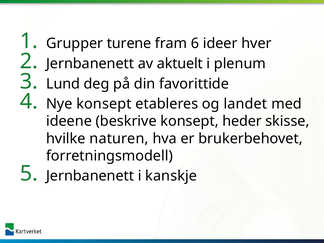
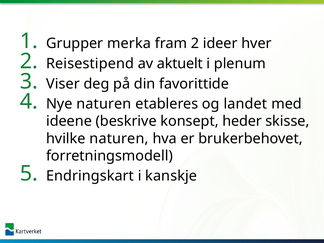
turene: turene -> merka (129, 43)
fram 6: 6 -> 2 (195, 43)
Jernbanenett: Jernbanenett -> Reisestipend (90, 64)
Lund: Lund -> Viser (63, 84)
Nye konsept: konsept -> naturen (104, 104)
Jernbanenett: Jernbanenett -> Endringskart (90, 176)
